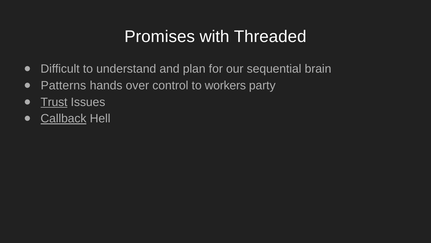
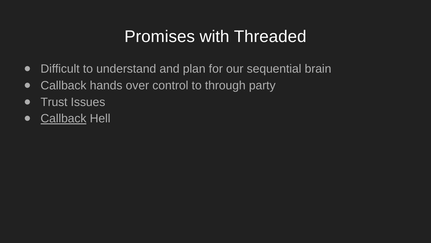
Patterns: Patterns -> Callback (64, 85)
workers: workers -> through (225, 85)
Trust underline: present -> none (54, 102)
